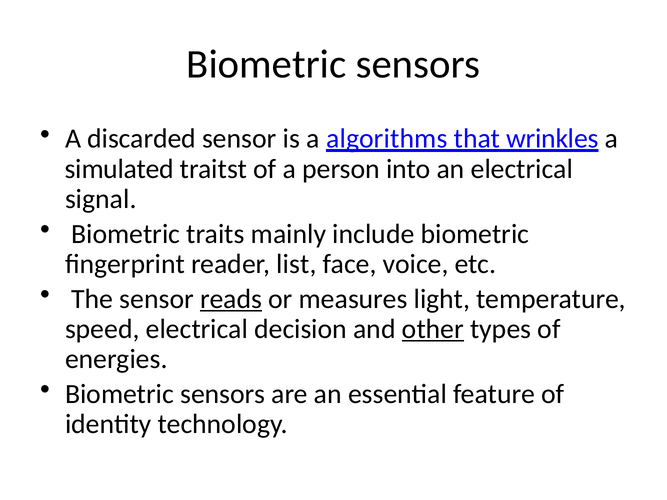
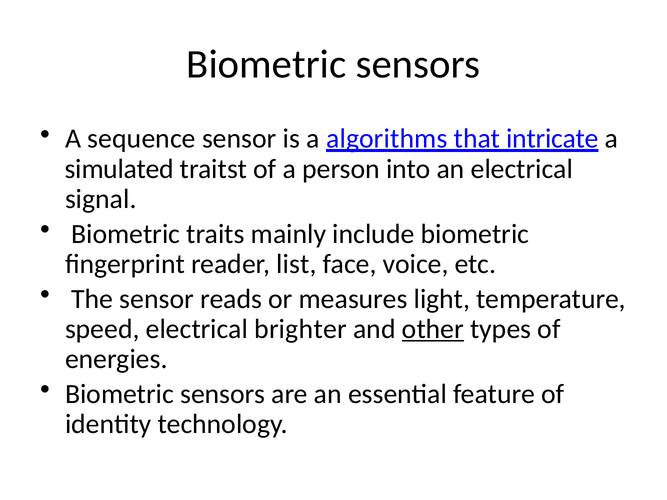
discarded: discarded -> sequence (142, 139)
wrinkles: wrinkles -> intricate (552, 139)
reads underline: present -> none (231, 299)
decision: decision -> brighter (300, 329)
